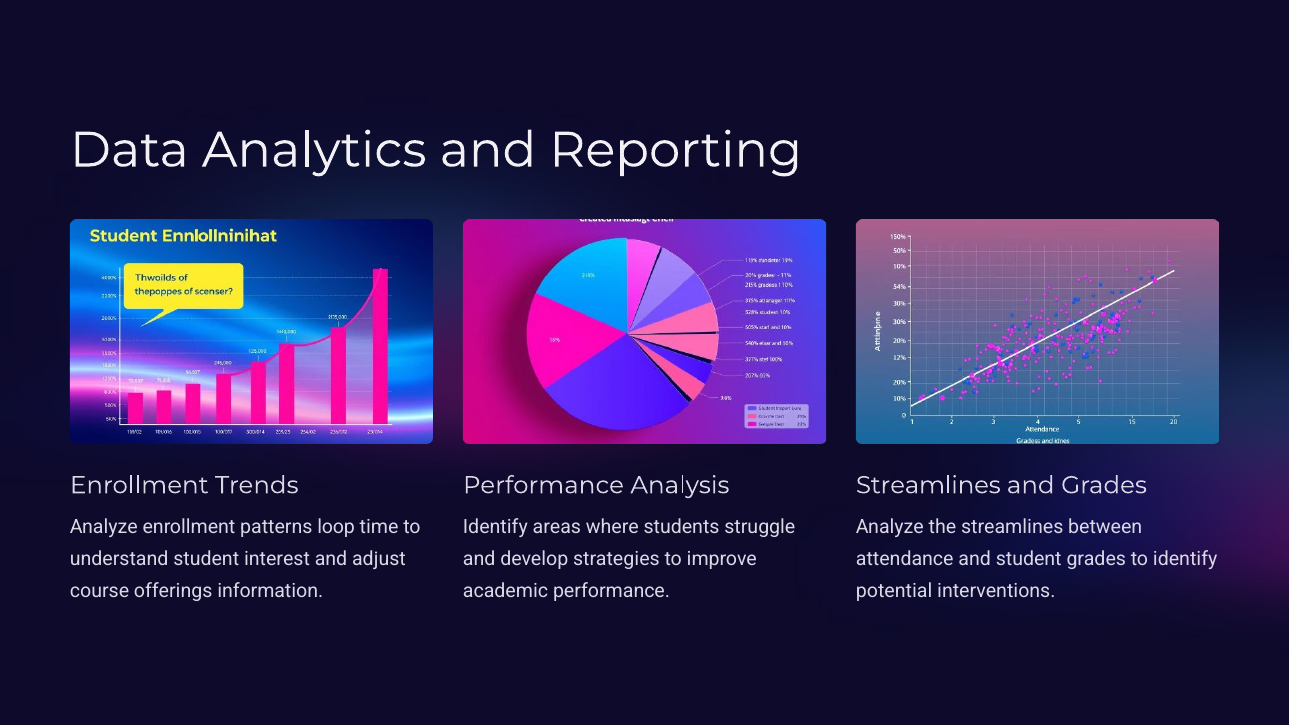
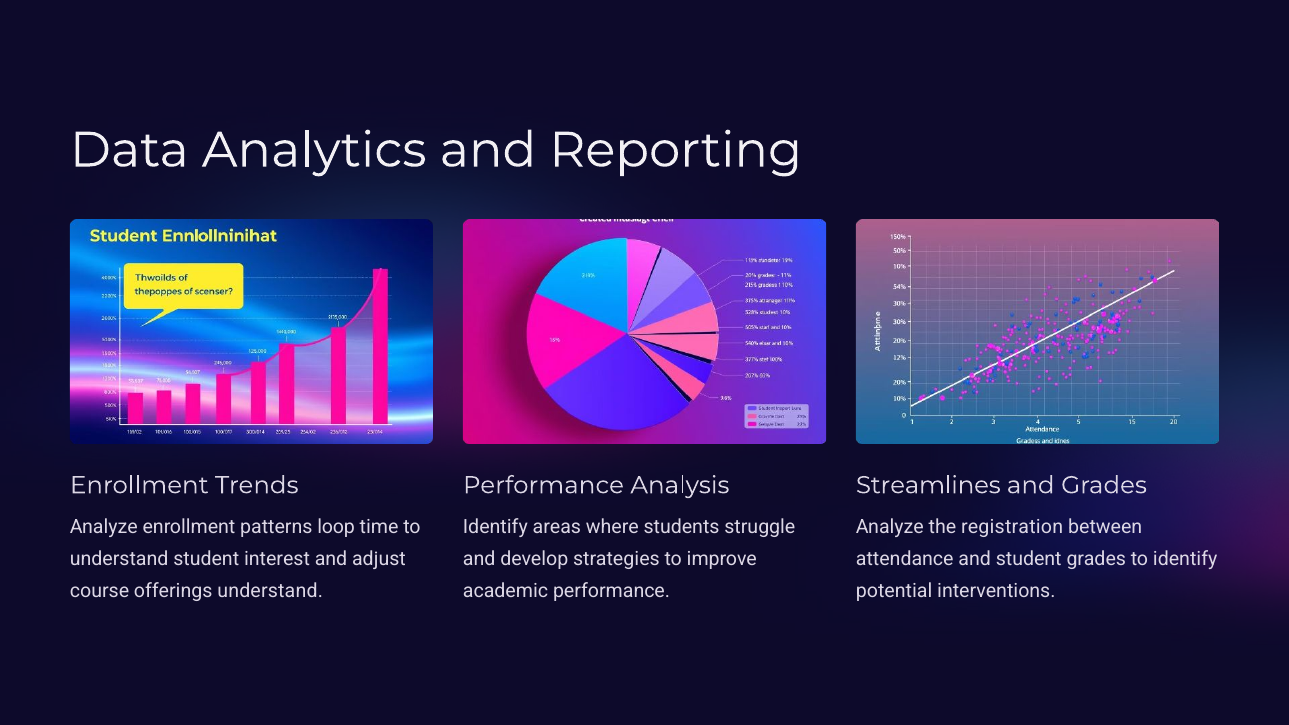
the streamlines: streamlines -> registration (1012, 528)
offerings information: information -> understand (270, 591)
